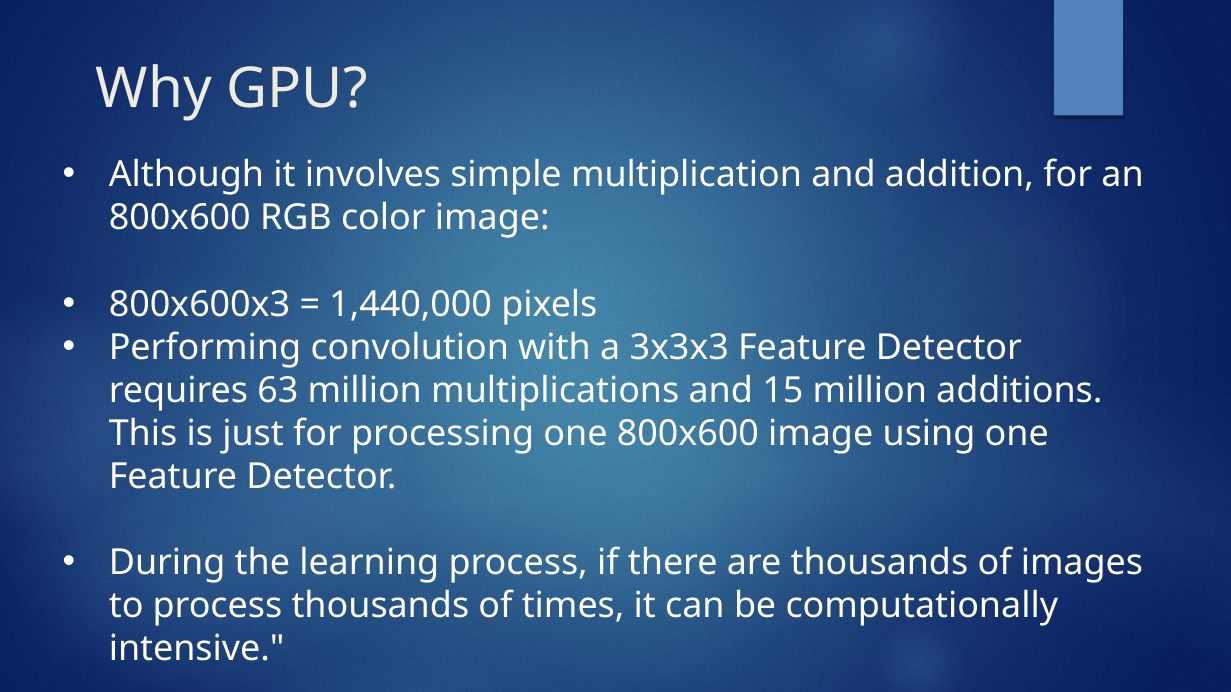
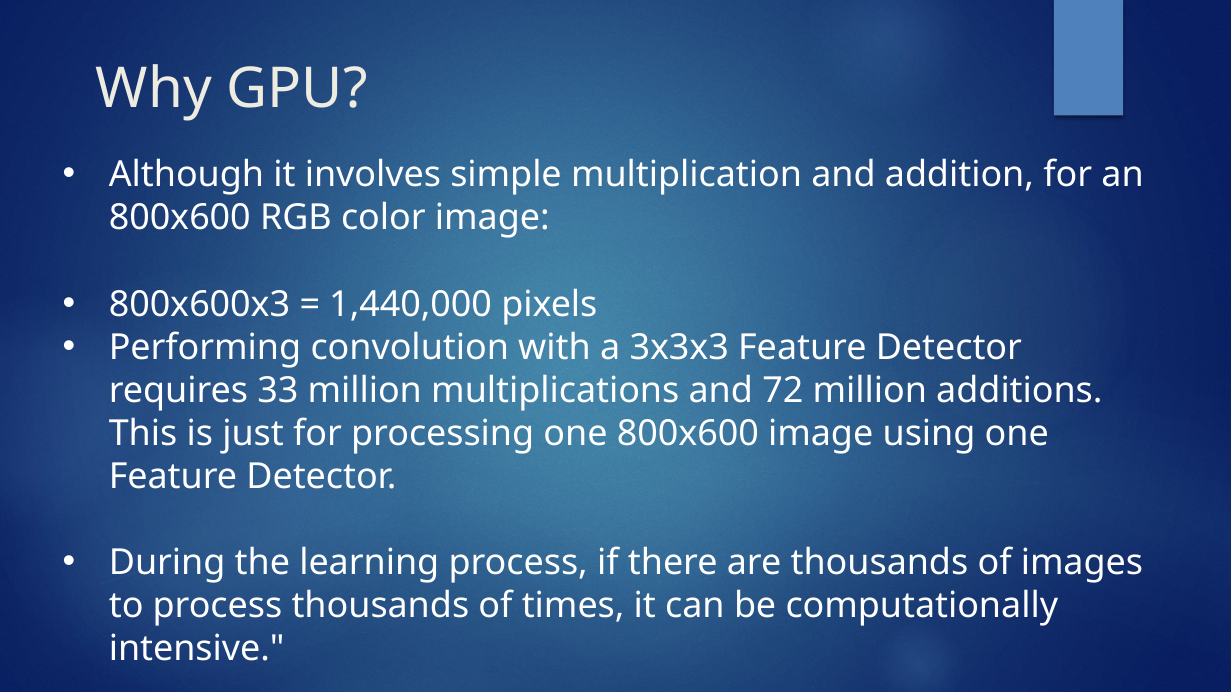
63: 63 -> 33 (278, 391)
15: 15 -> 72 (783, 391)
